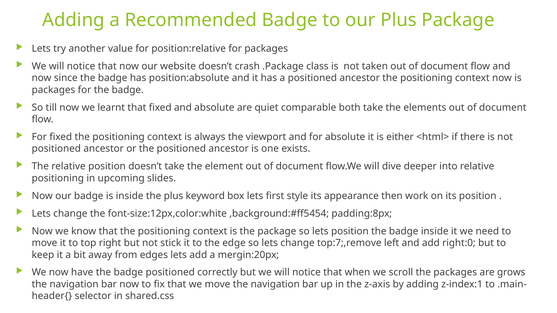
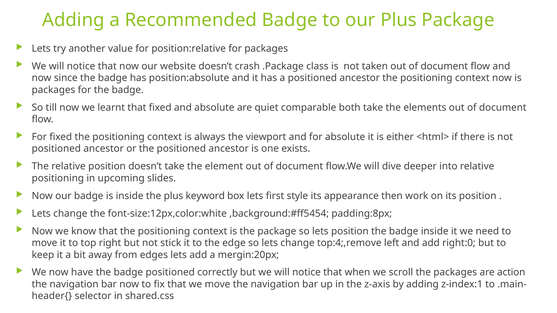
top:7;,remove: top:7;,remove -> top:4;,remove (349, 243)
grows: grows -> action (511, 273)
